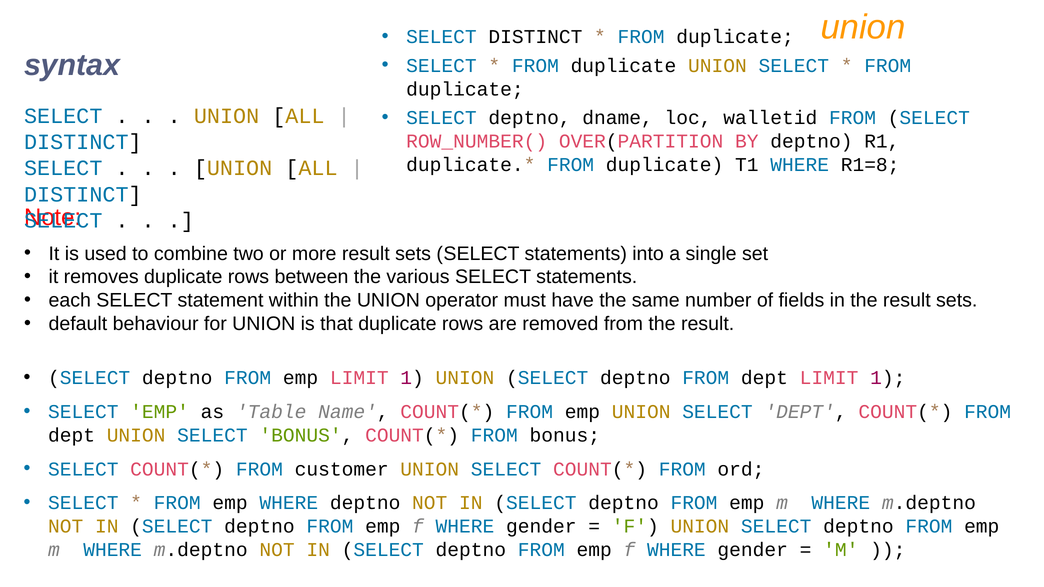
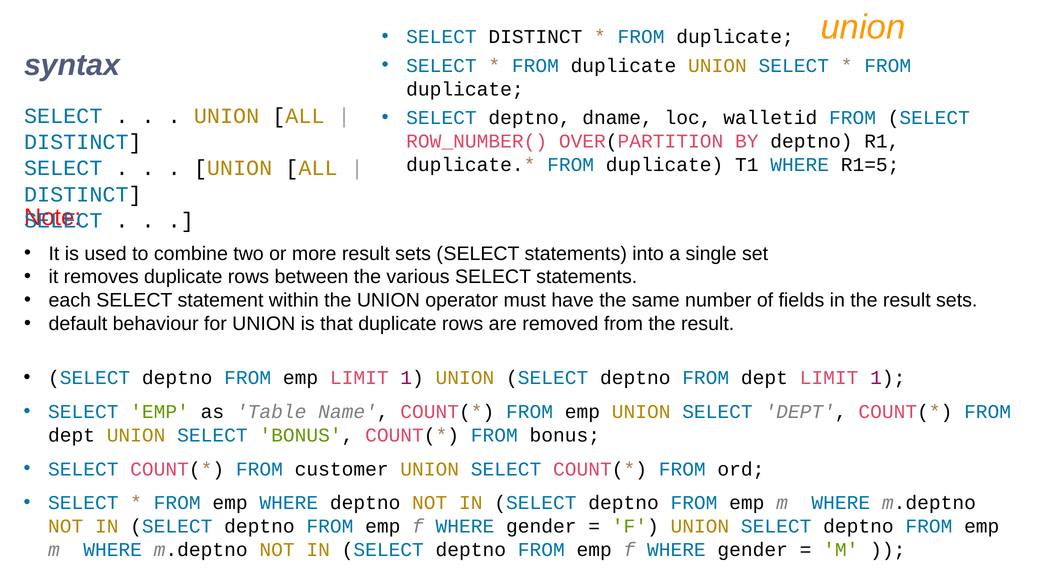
R1=8: R1=8 -> R1=5 (870, 165)
